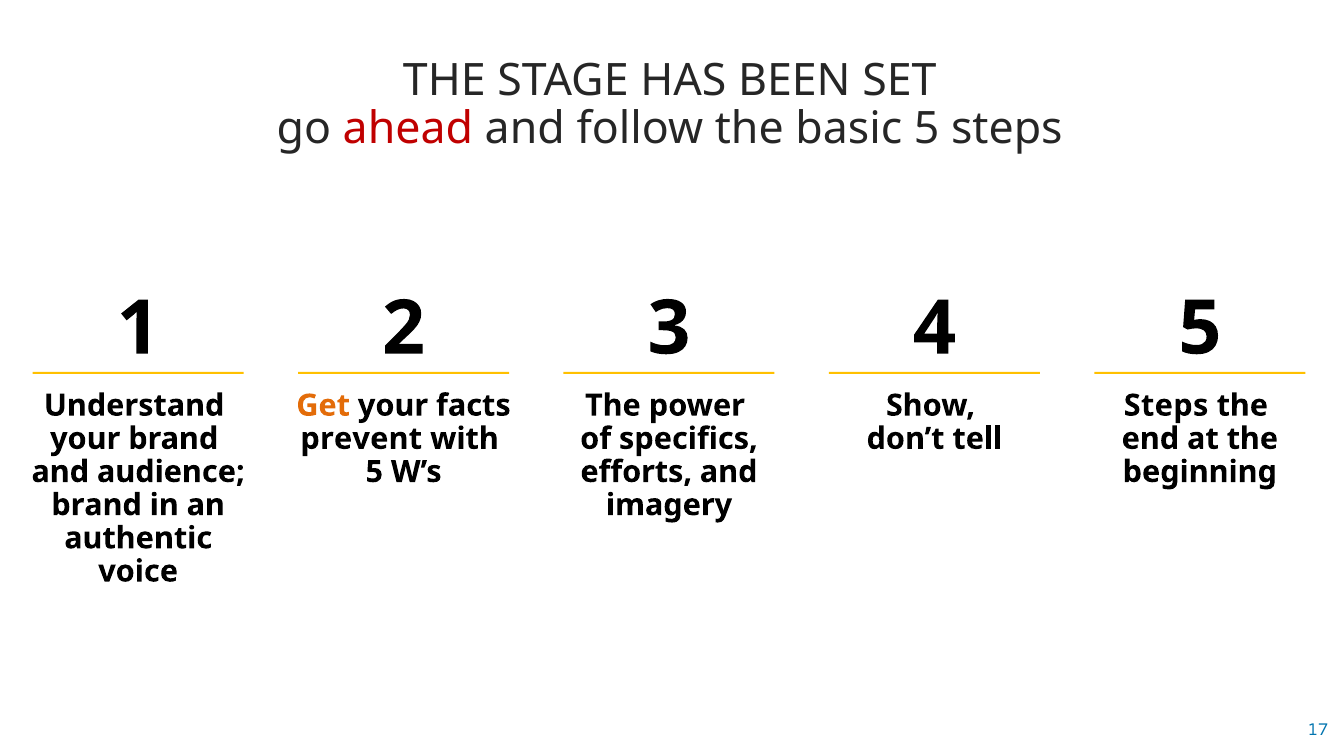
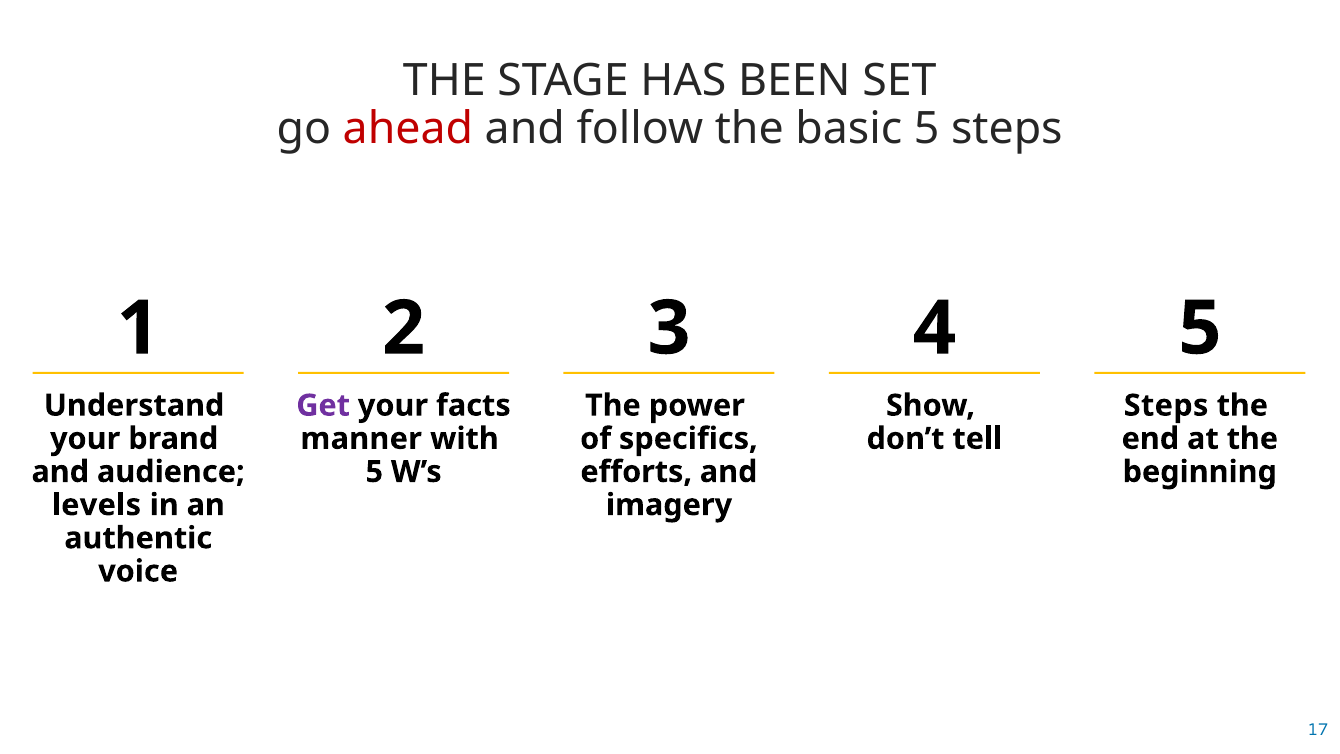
Get colour: orange -> purple (323, 405)
prevent: prevent -> manner (361, 439)
brand: brand -> levels (96, 505)
